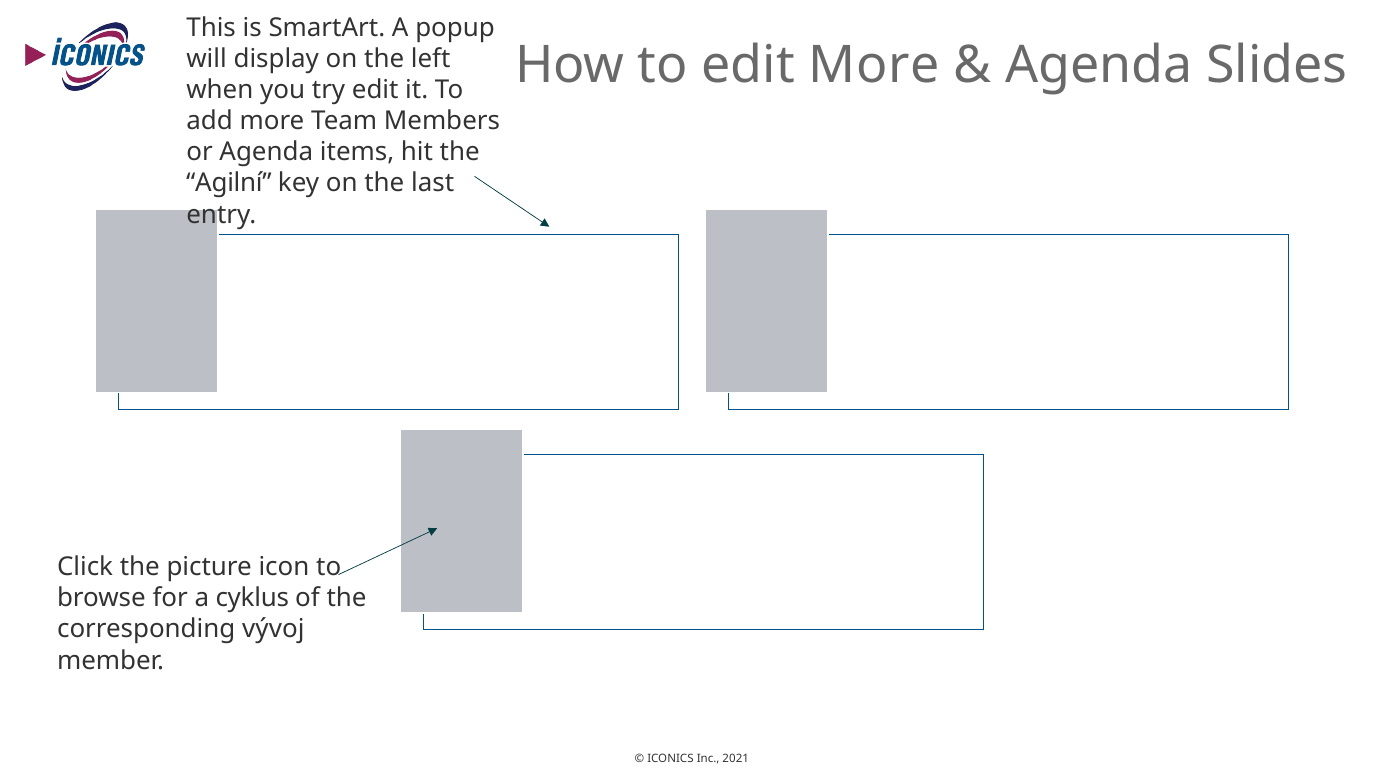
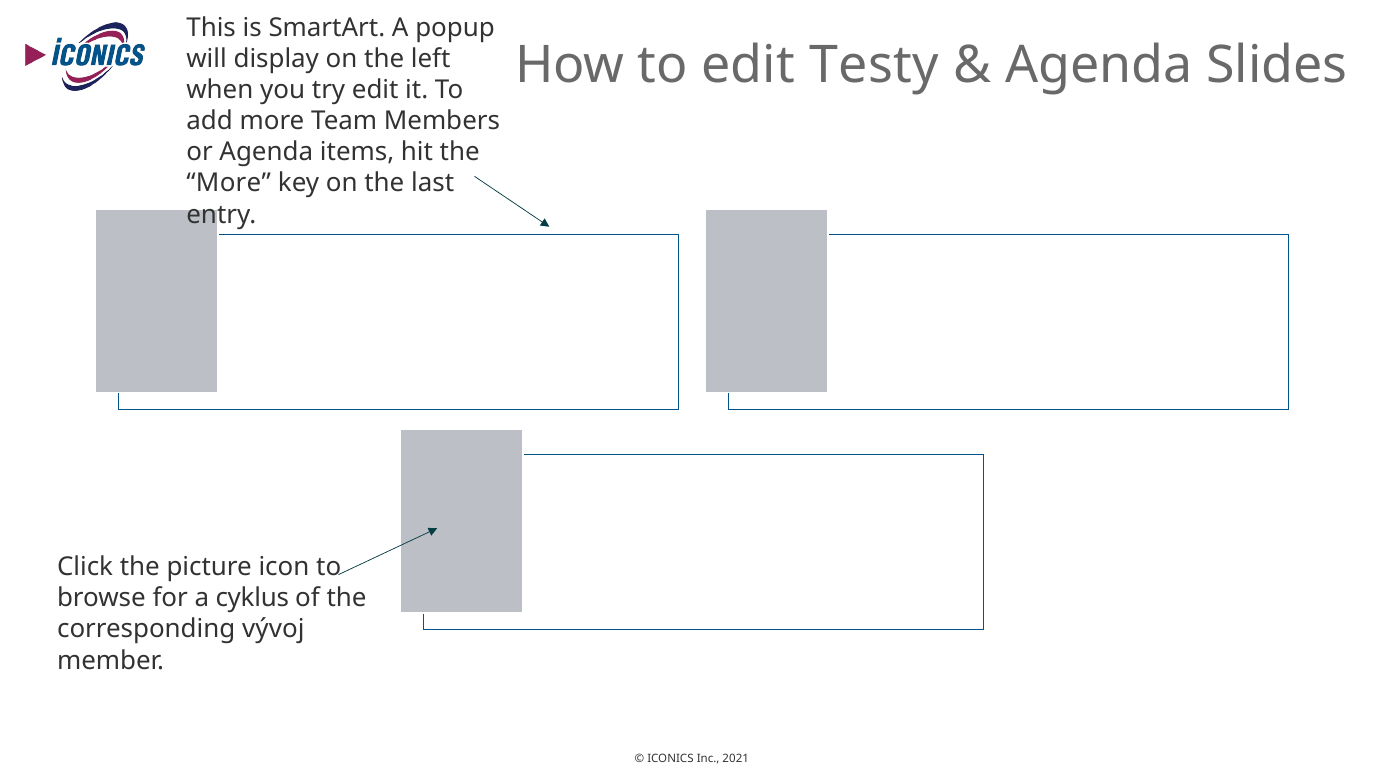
edit More: More -> Testy (874, 65)
Agilní: Agilní -> More (229, 183)
